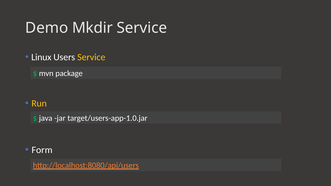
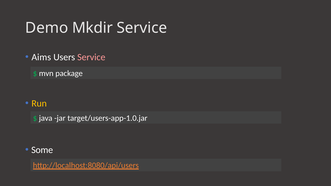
Linux: Linux -> Aims (41, 57)
Service colour: yellow -> pink (91, 57)
Form: Form -> Some (42, 150)
